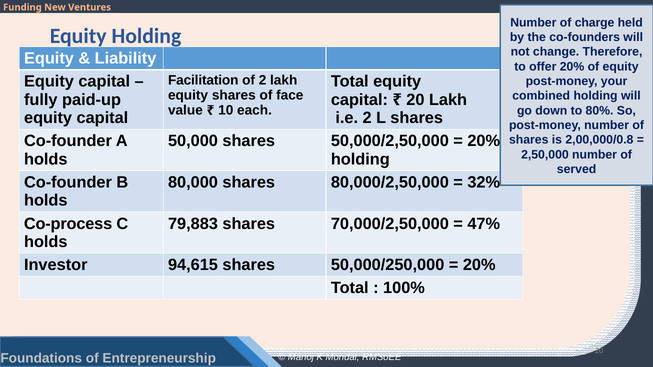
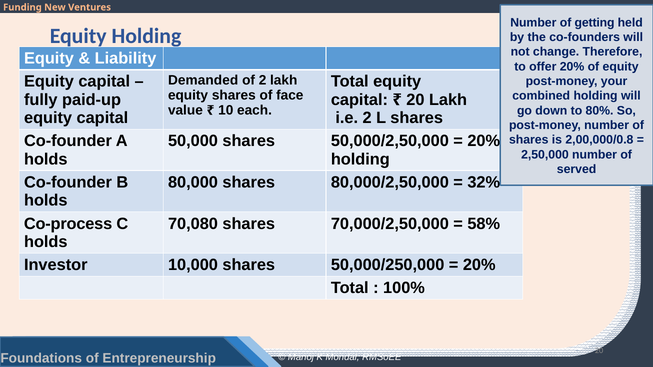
charge: charge -> getting (595, 23)
Facilitation: Facilitation -> Demanded (203, 80)
79,883: 79,883 -> 70,080 (193, 224)
47%: 47% -> 58% (484, 224)
94,615: 94,615 -> 10,000 (193, 265)
